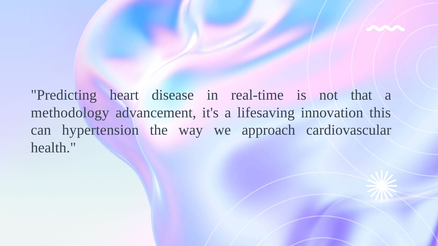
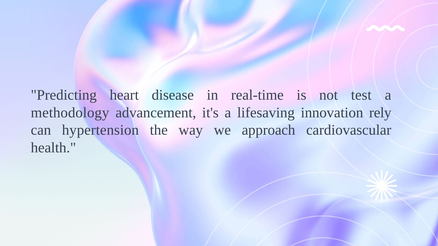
that: that -> test (361, 95)
this: this -> rely (380, 113)
